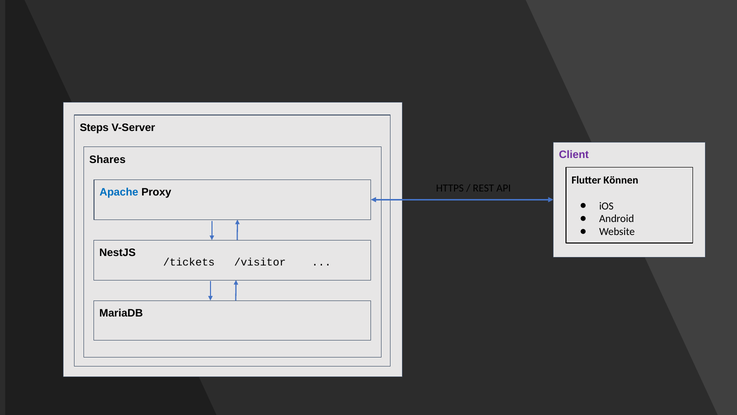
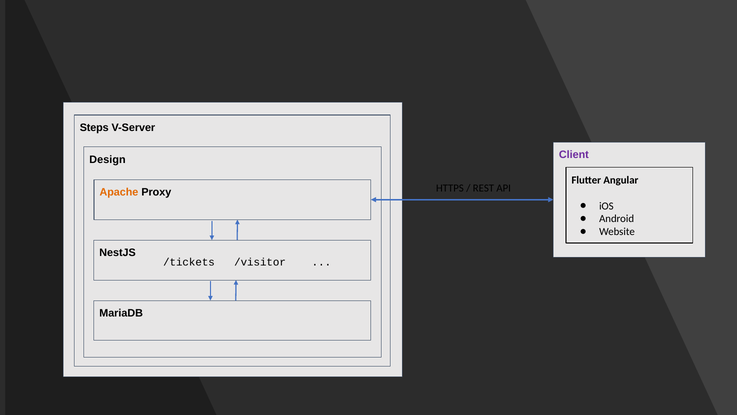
Shares: Shares -> Design (107, 159)
Können: Können -> Angular (621, 180)
Apache colour: blue -> orange (119, 192)
